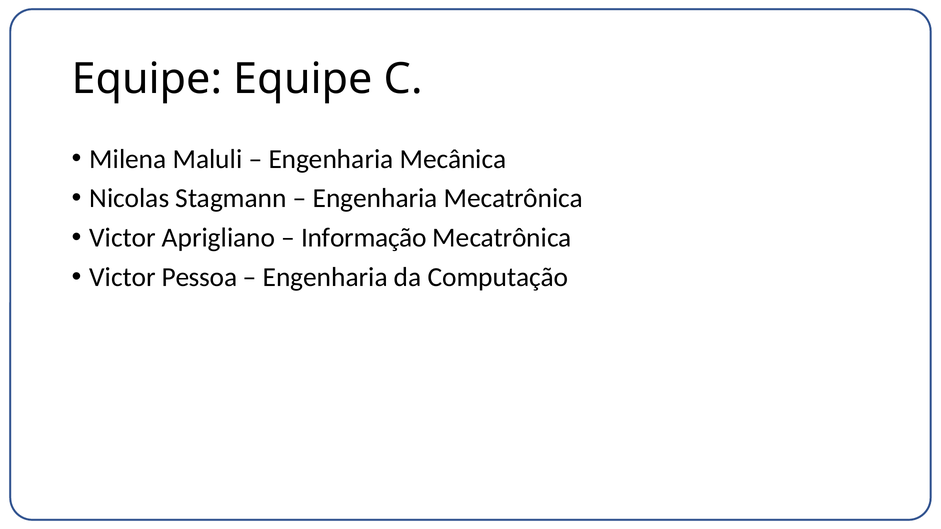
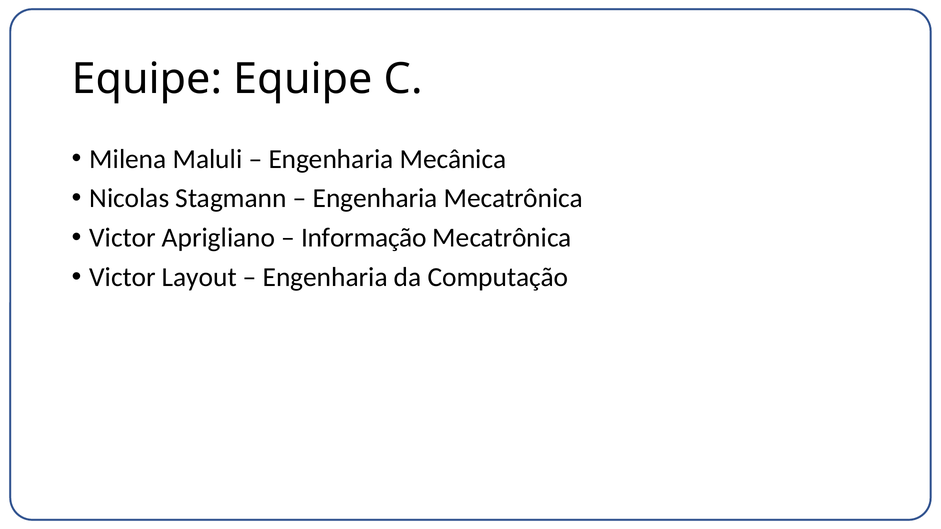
Pessoa: Pessoa -> Layout (199, 277)
